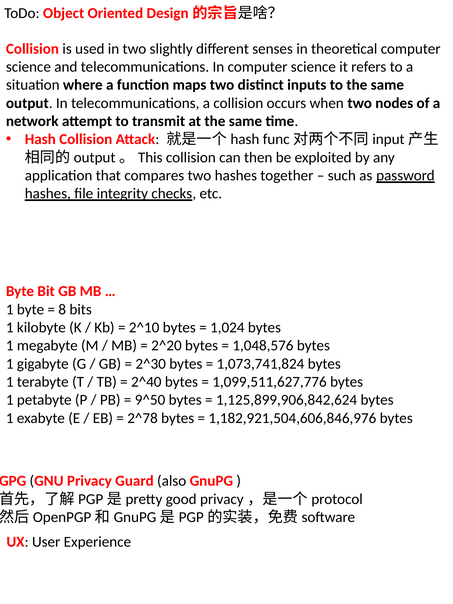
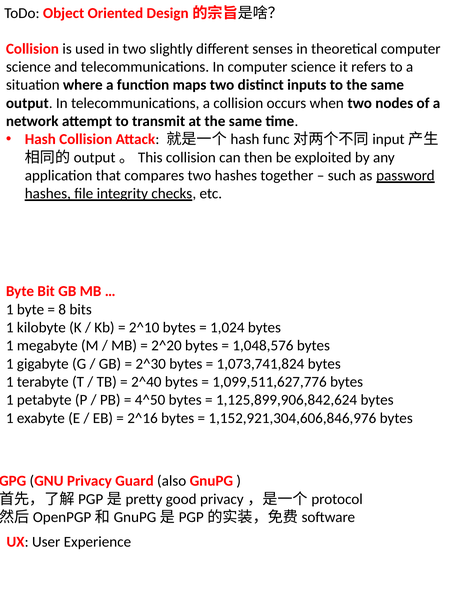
9^50: 9^50 -> 4^50 (150, 400)
2^78: 2^78 -> 2^16 (142, 418)
1,182,921,504,606,846,976: 1,182,921,504,606,846,976 -> 1,152,921,304,606,846,976 (292, 418)
